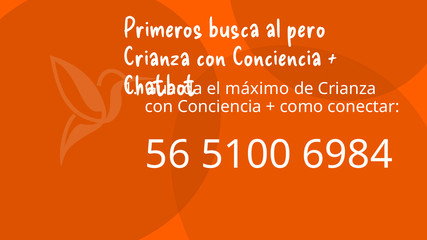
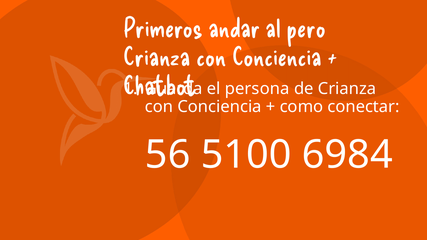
busca: busca -> andar (234, 29)
máximo: máximo -> persona (257, 89)
